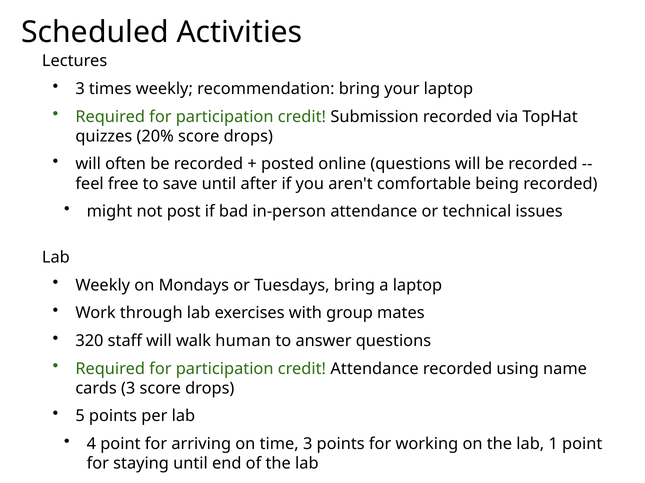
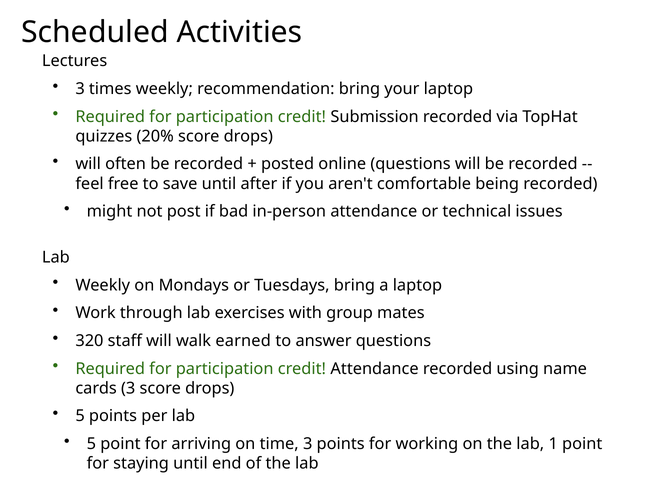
human: human -> earned (243, 341)
4: 4 -> 5 (91, 445)
